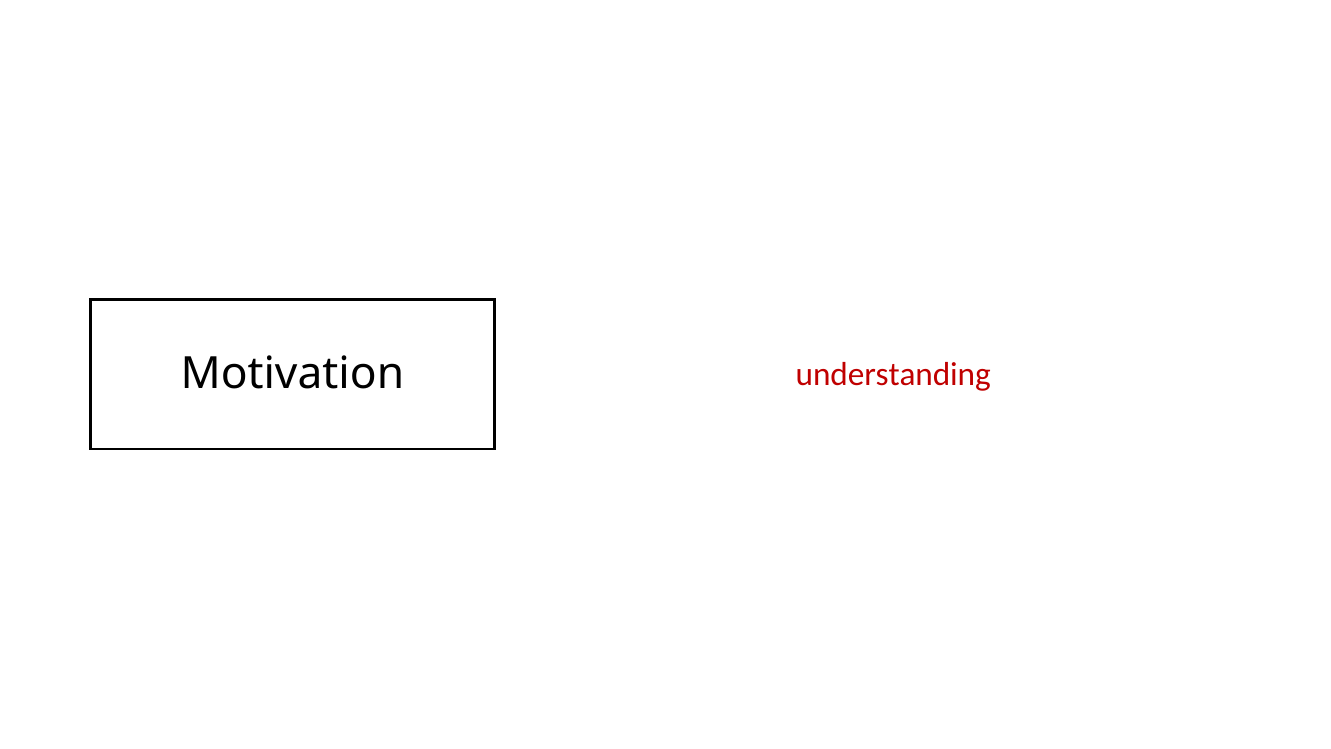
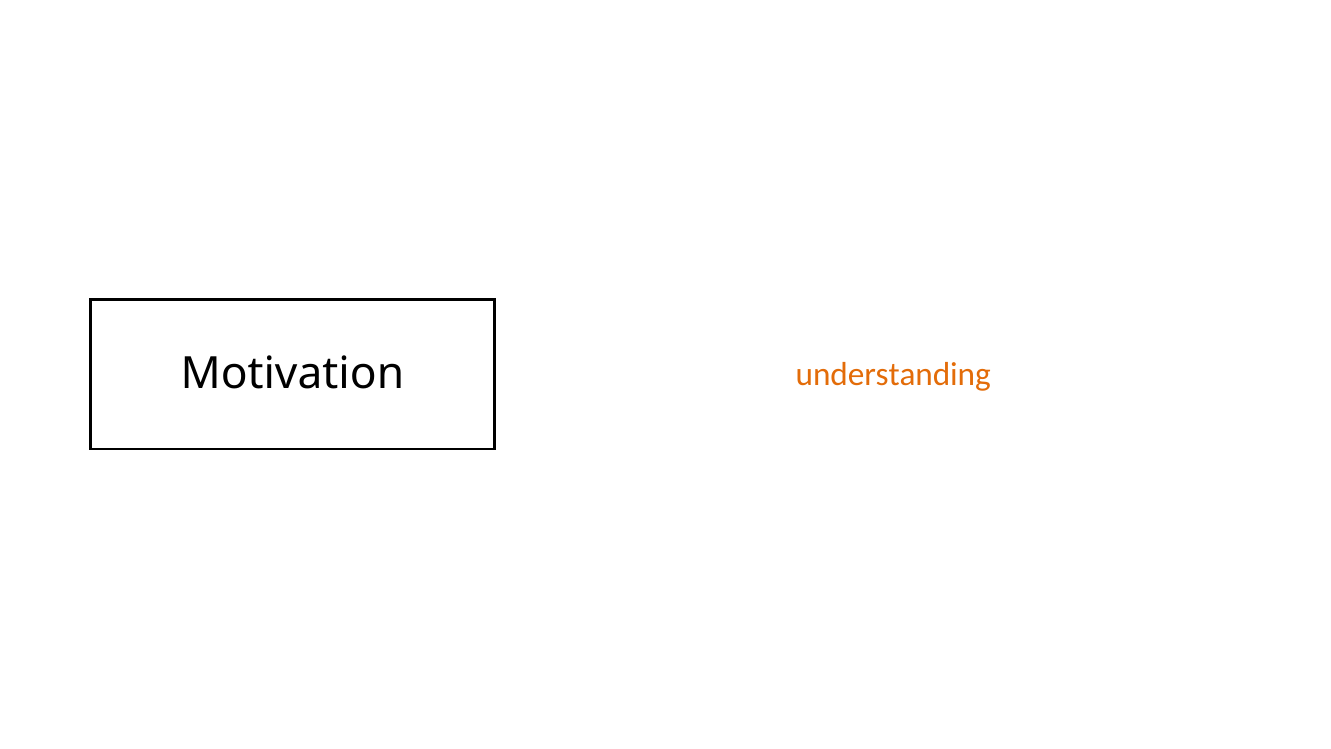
understanding colour: red -> orange (893, 374)
